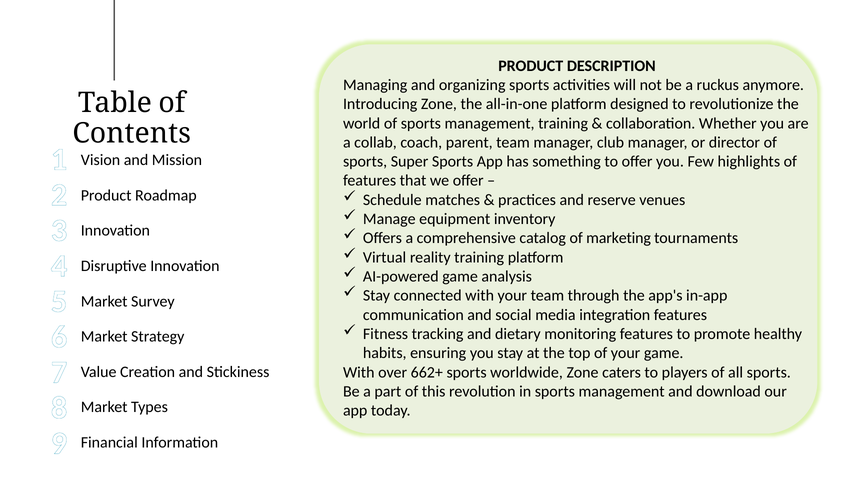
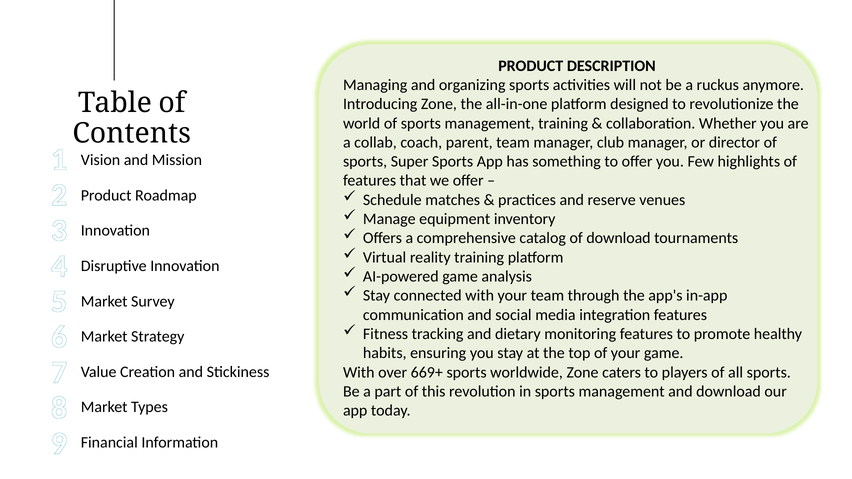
of marketing: marketing -> download (619, 238)
662+: 662+ -> 669+ (427, 373)
